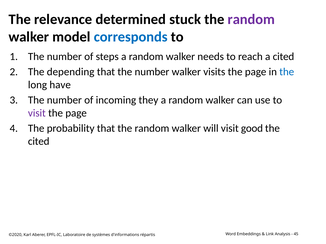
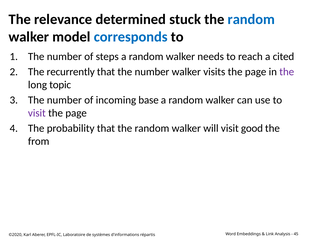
random colour: purple -> blue (251, 19)
depending: depending -> recurrently (71, 72)
the colour: blue -> purple (287, 72)
have: have -> topic (60, 85)
they: they -> base (149, 100)
cited: cited -> from (39, 141)
